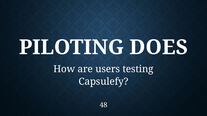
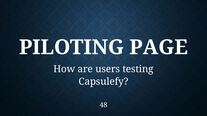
DOES: DOES -> PAGE (159, 48)
